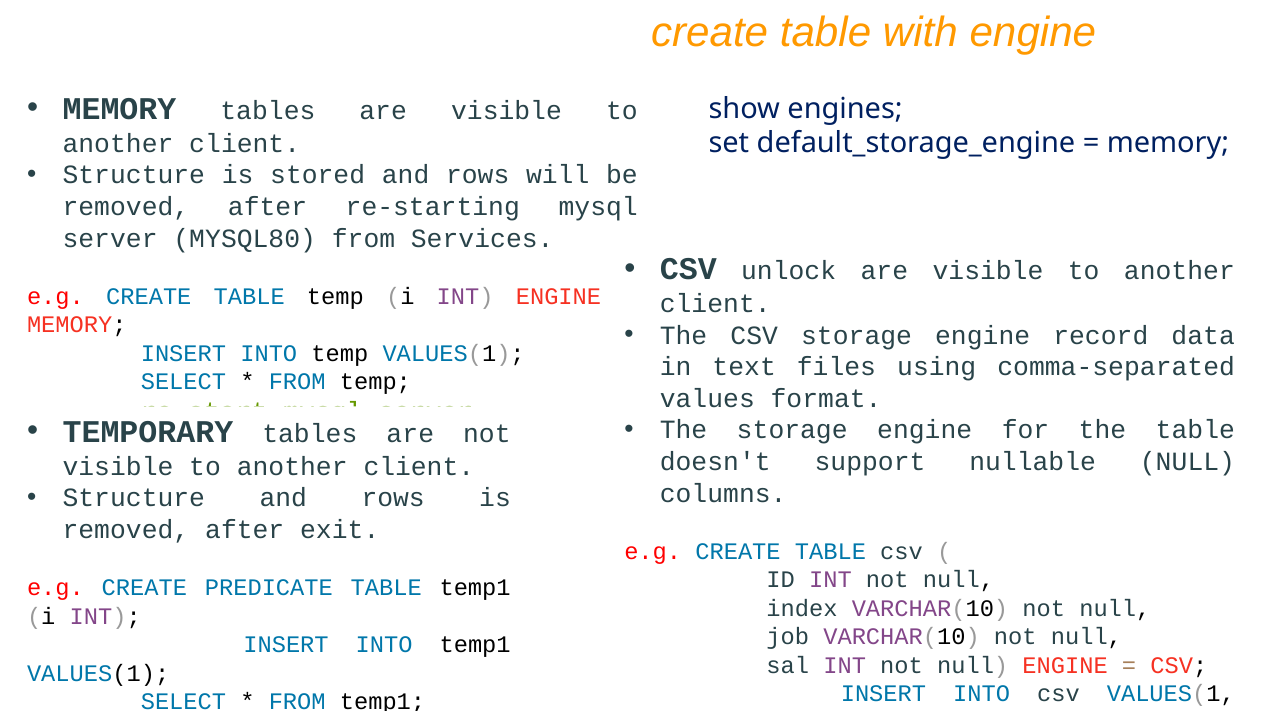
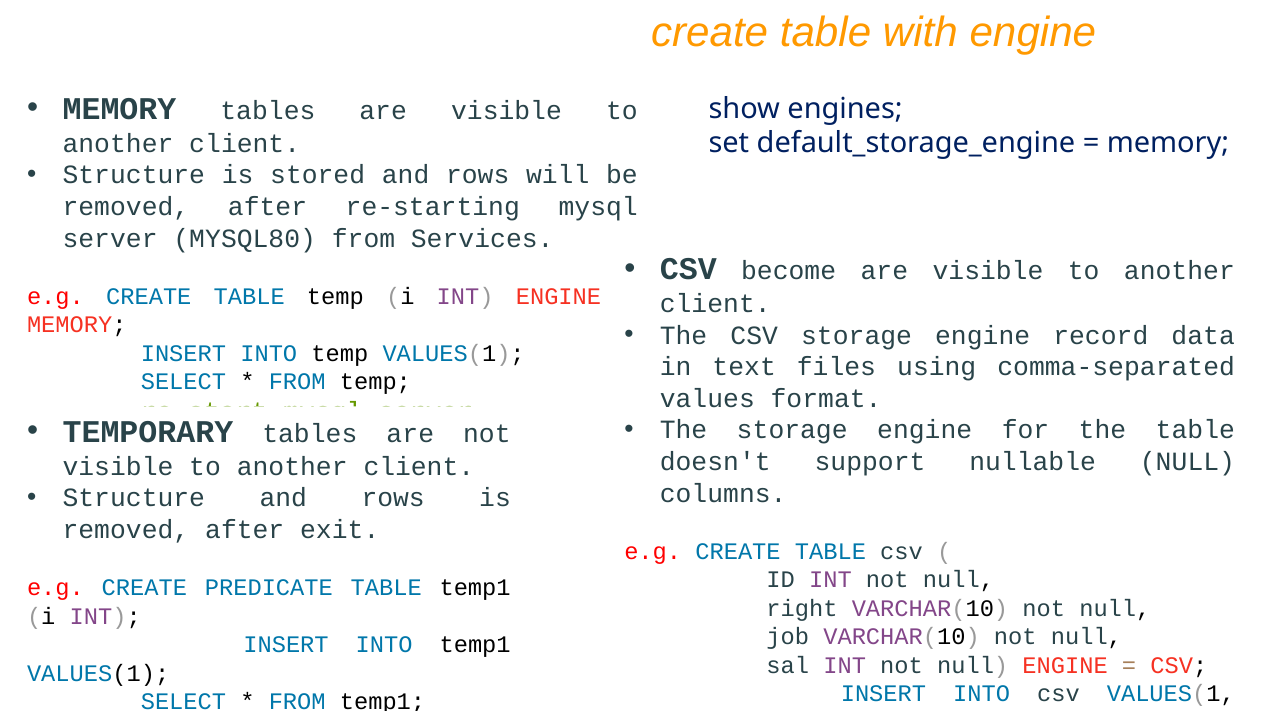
unlock: unlock -> become (789, 271)
index: index -> right (802, 609)
